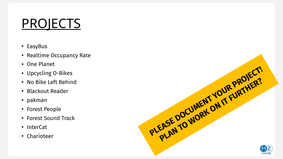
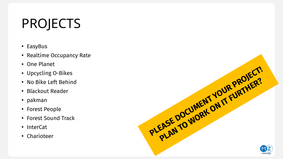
PROJECTS underline: present -> none (51, 24)
